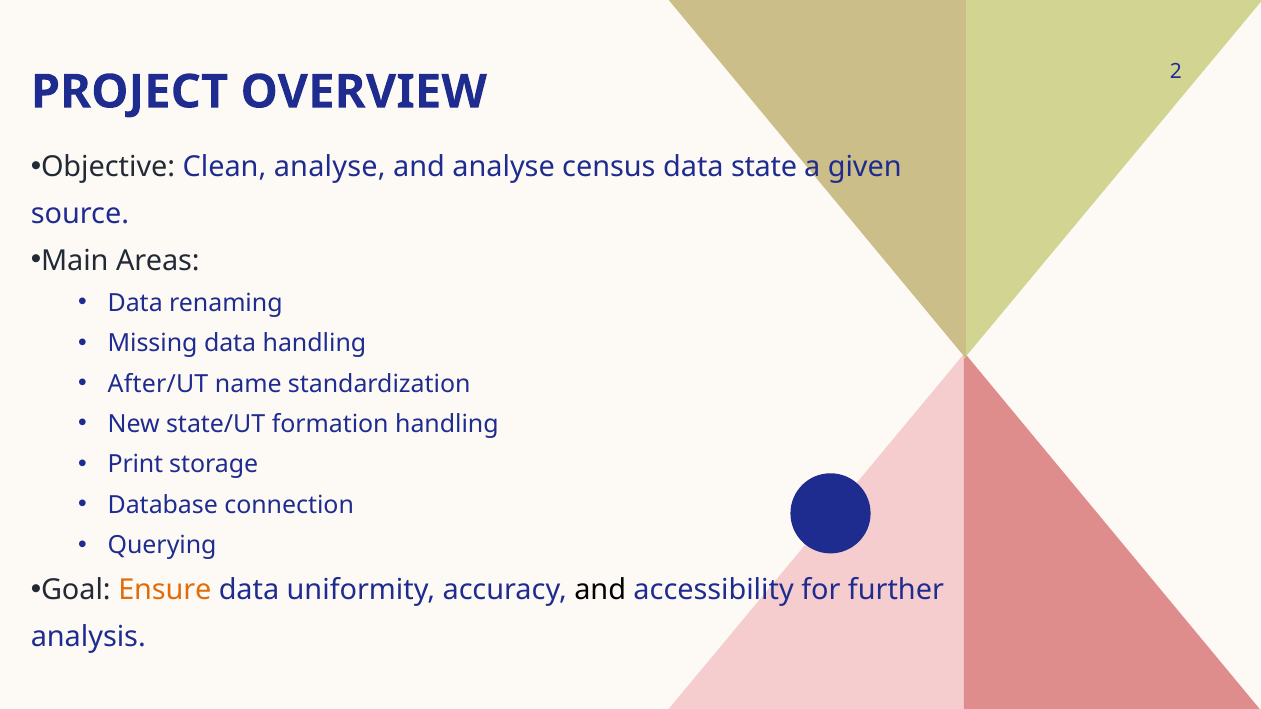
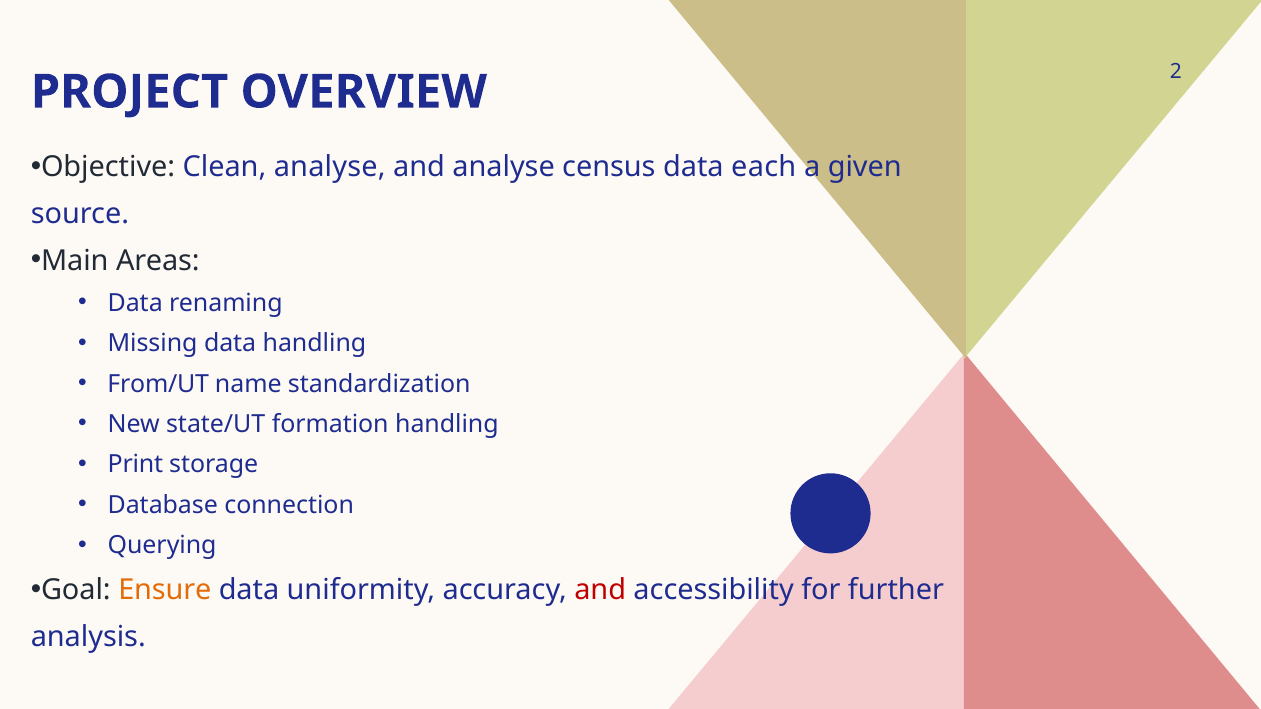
state: state -> each (764, 167)
After/UT: After/UT -> From/UT (158, 384)
and colour: black -> red (600, 590)
